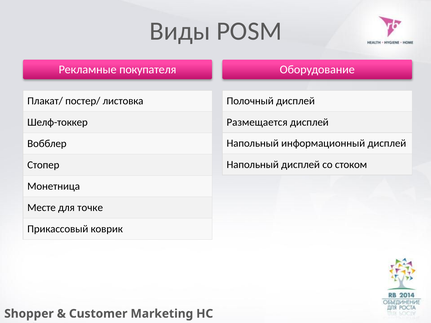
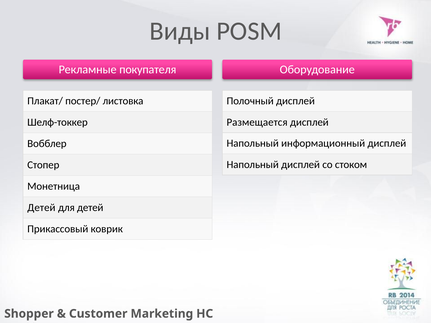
Месте: Месте -> Детей (41, 208)
для точке: точке -> детей (90, 208)
